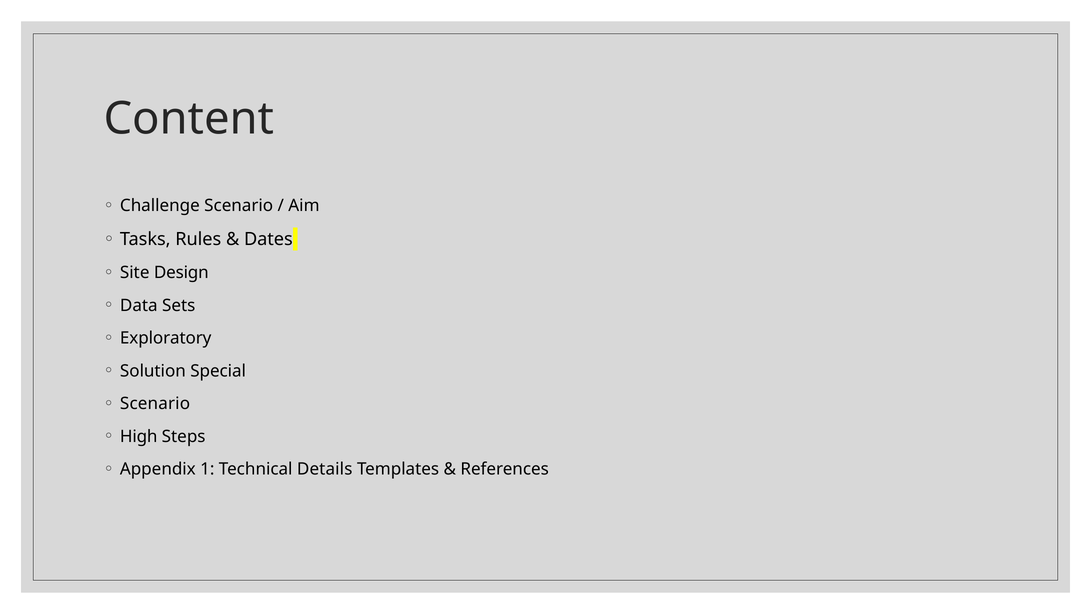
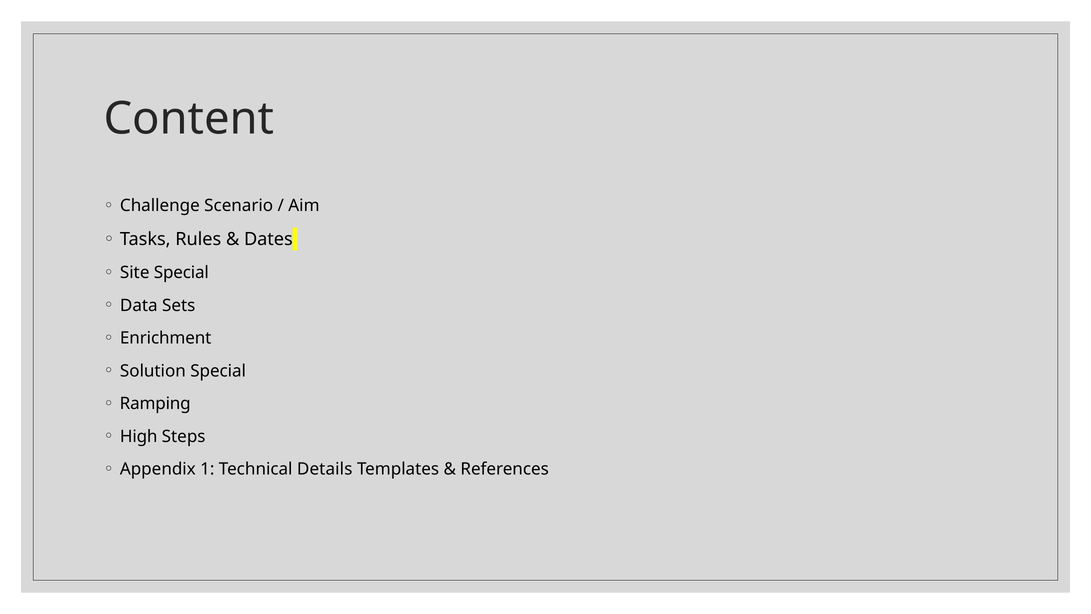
Site Design: Design -> Special (181, 273)
Exploratory: Exploratory -> Enrichment (166, 338)
Scenario: Scenario -> Ramping (155, 404)
